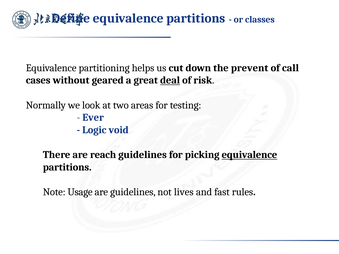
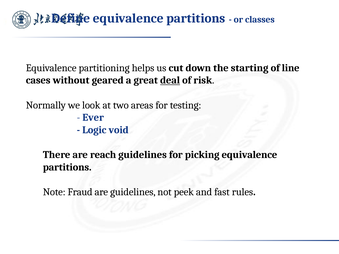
prevent: prevent -> starting (250, 68)
call: call -> line (291, 68)
equivalence underline: present -> none (249, 155)
Usage: Usage -> Fraud (80, 192)
lives: lives -> peek (184, 192)
